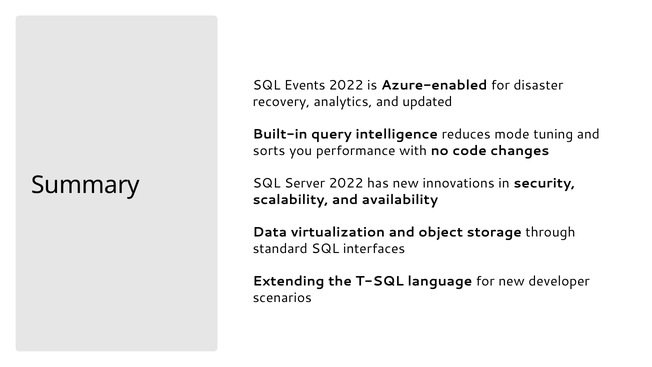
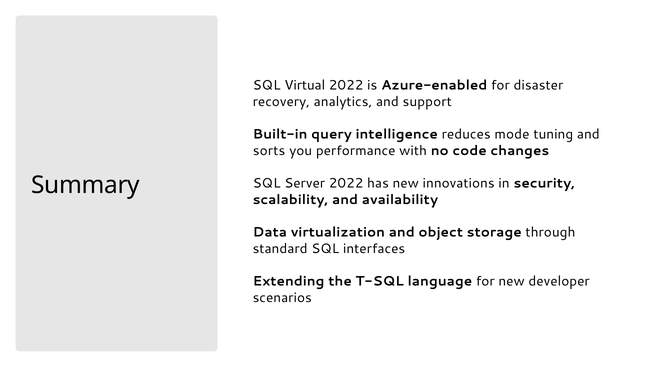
Events: Events -> Virtual (305, 85)
updated: updated -> support (427, 102)
